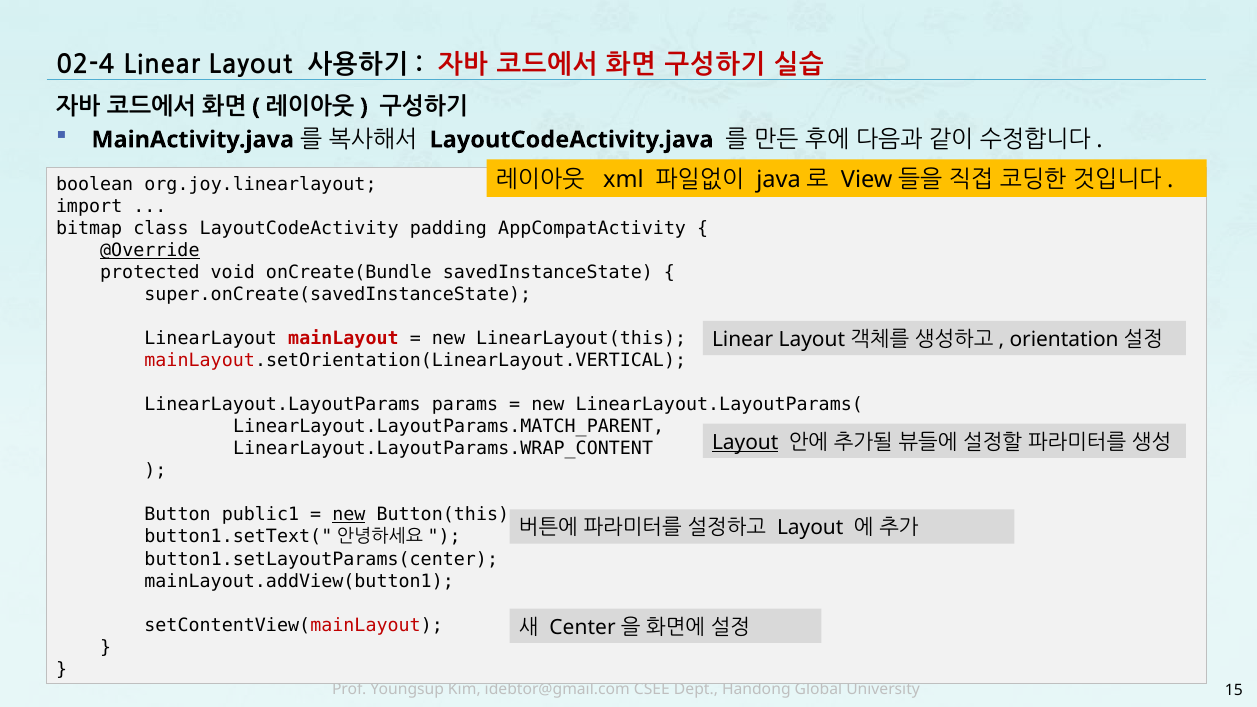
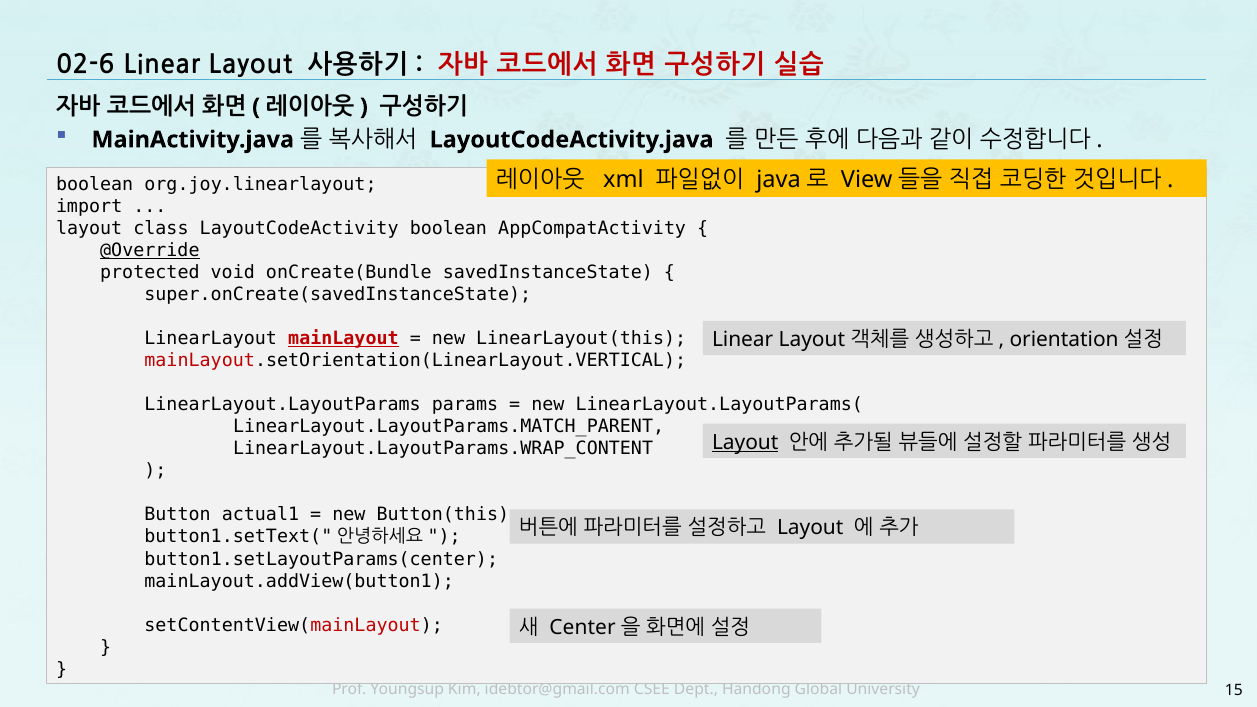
02-4: 02-4 -> 02-6 (85, 65)
bitmap: bitmap -> layout (89, 229)
LayoutCodeActivity padding: padding -> boolean (448, 229)
mainLayout underline: none -> present (343, 339)
public1: public1 -> actual1 (260, 515)
new underline: present -> none (349, 515)
